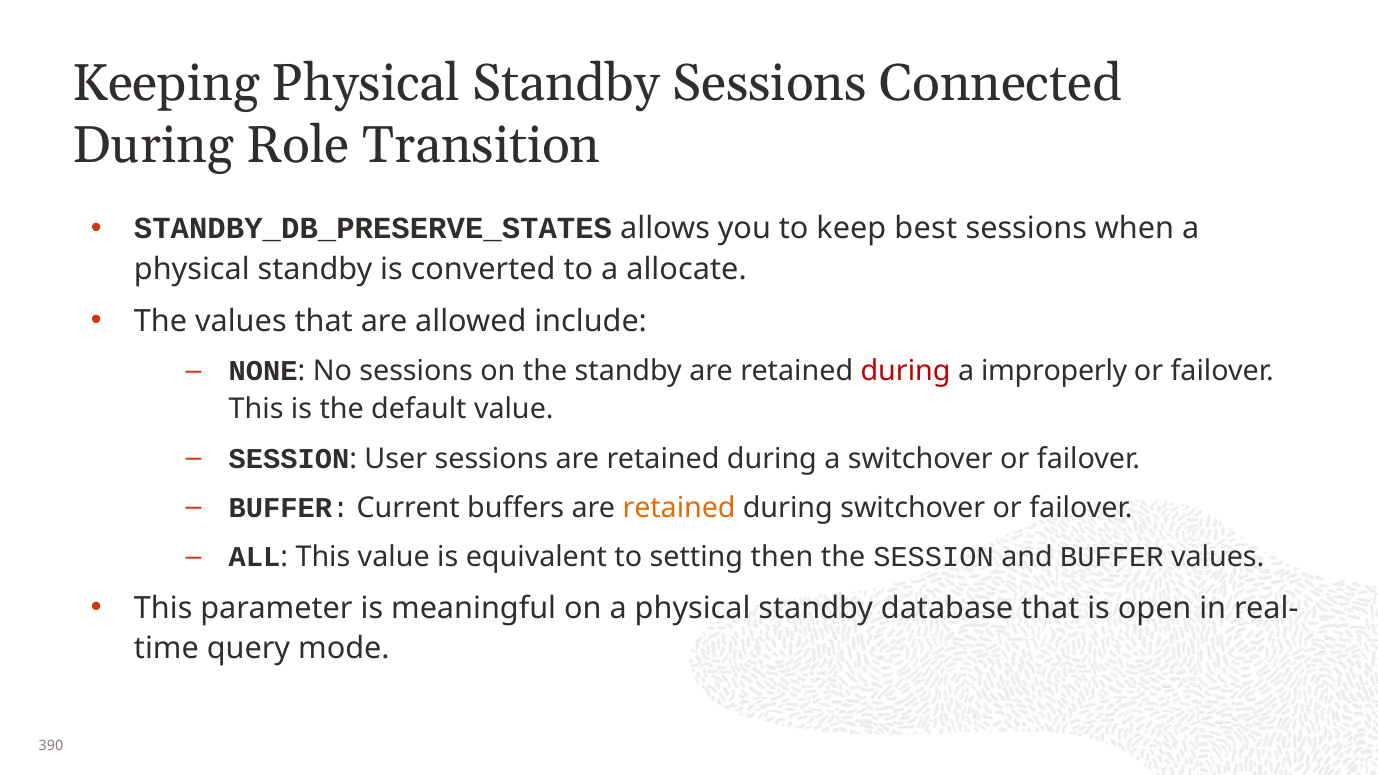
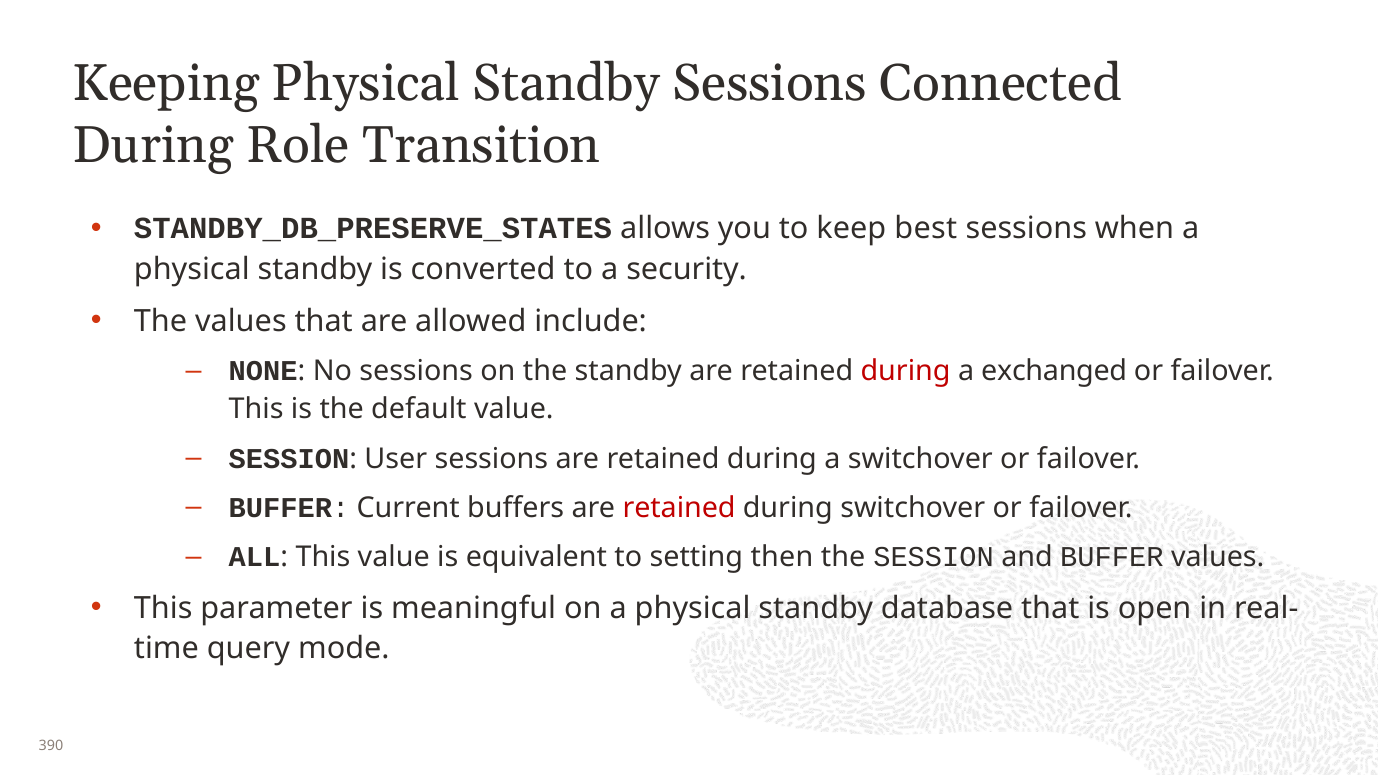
allocate: allocate -> security (687, 269)
improperly: improperly -> exchanged (1054, 371)
retained colour: orange -> red (679, 508)
